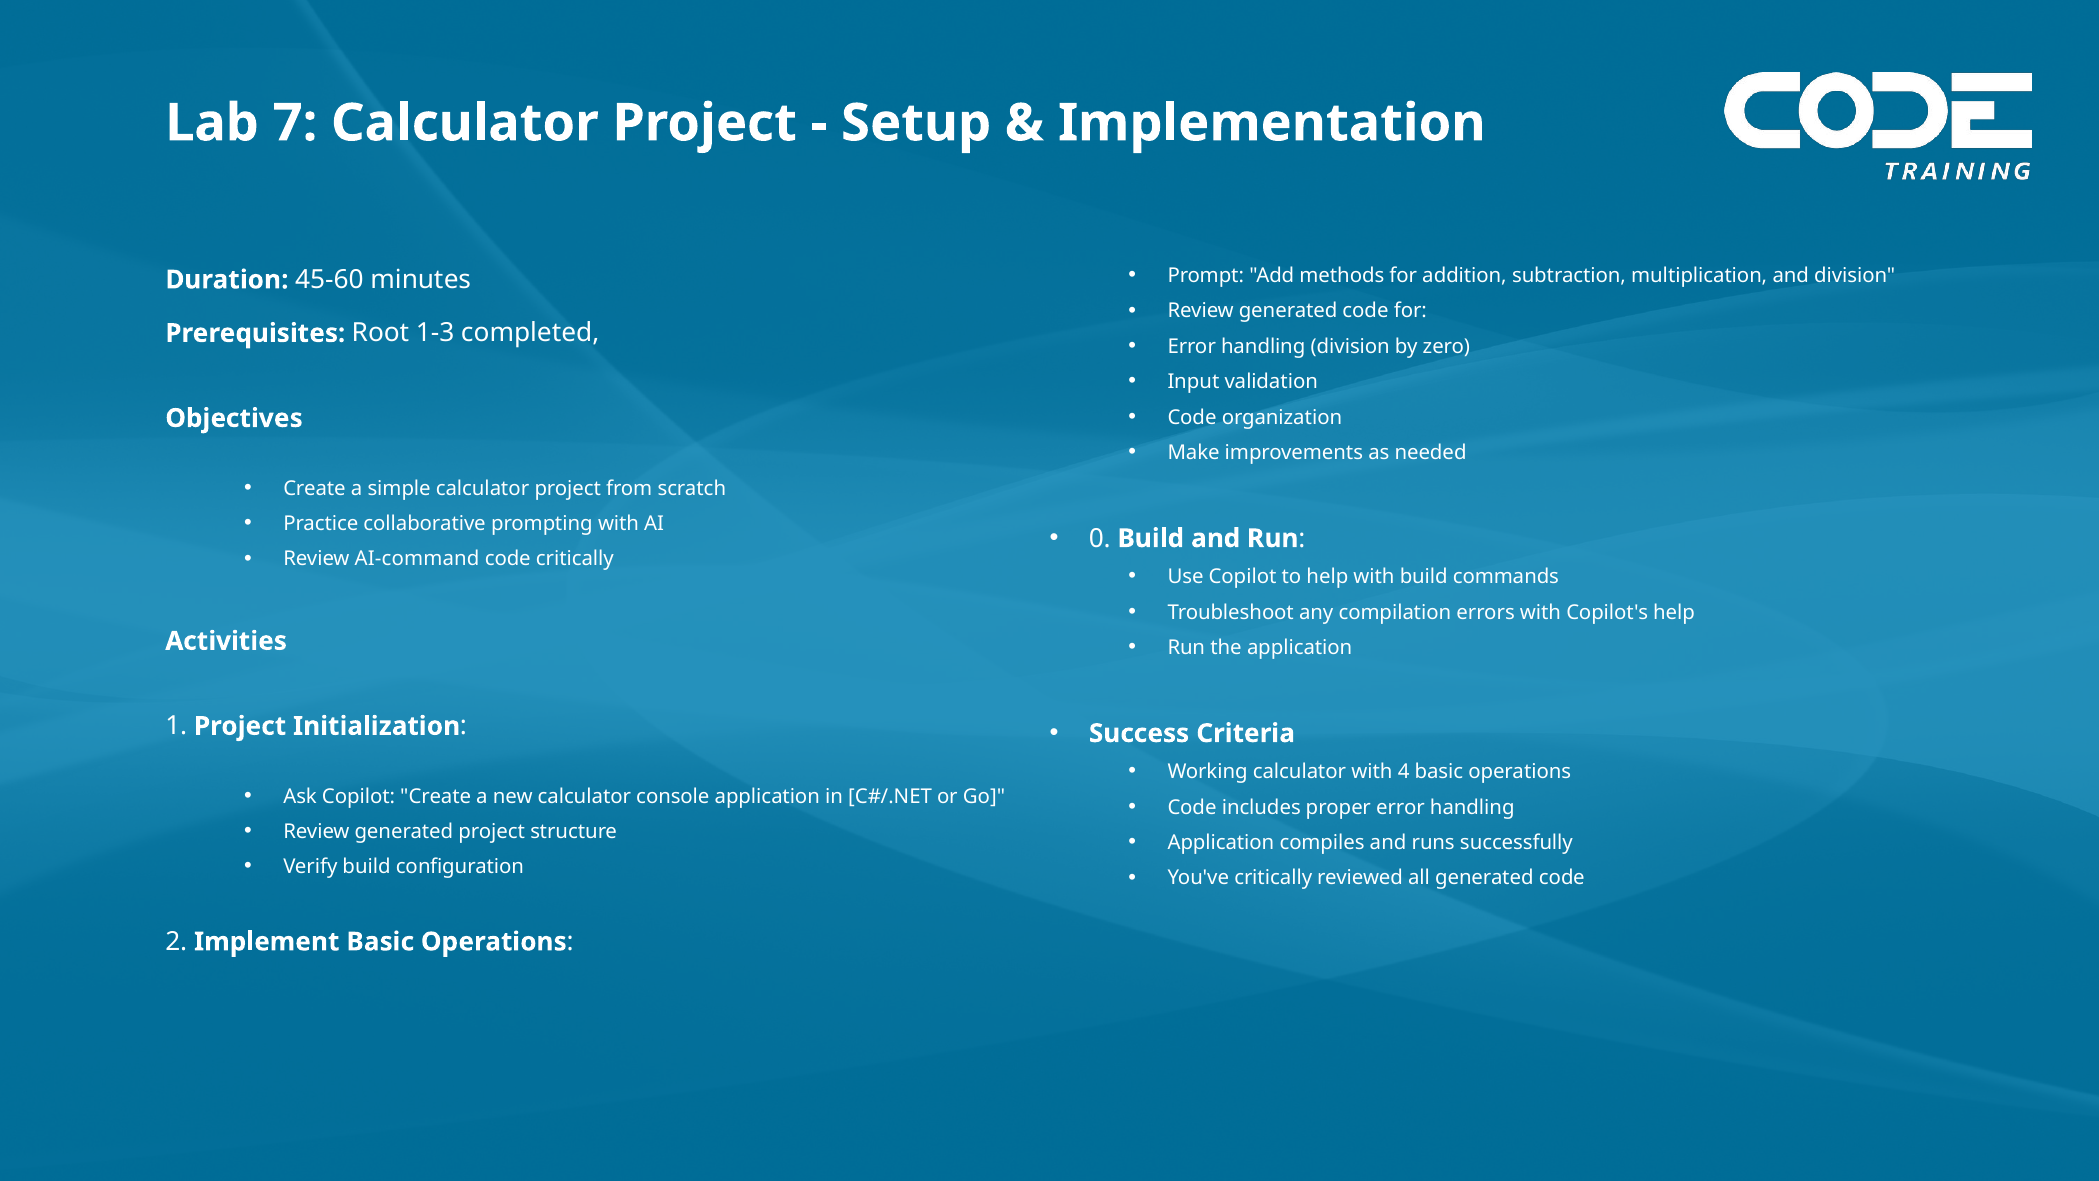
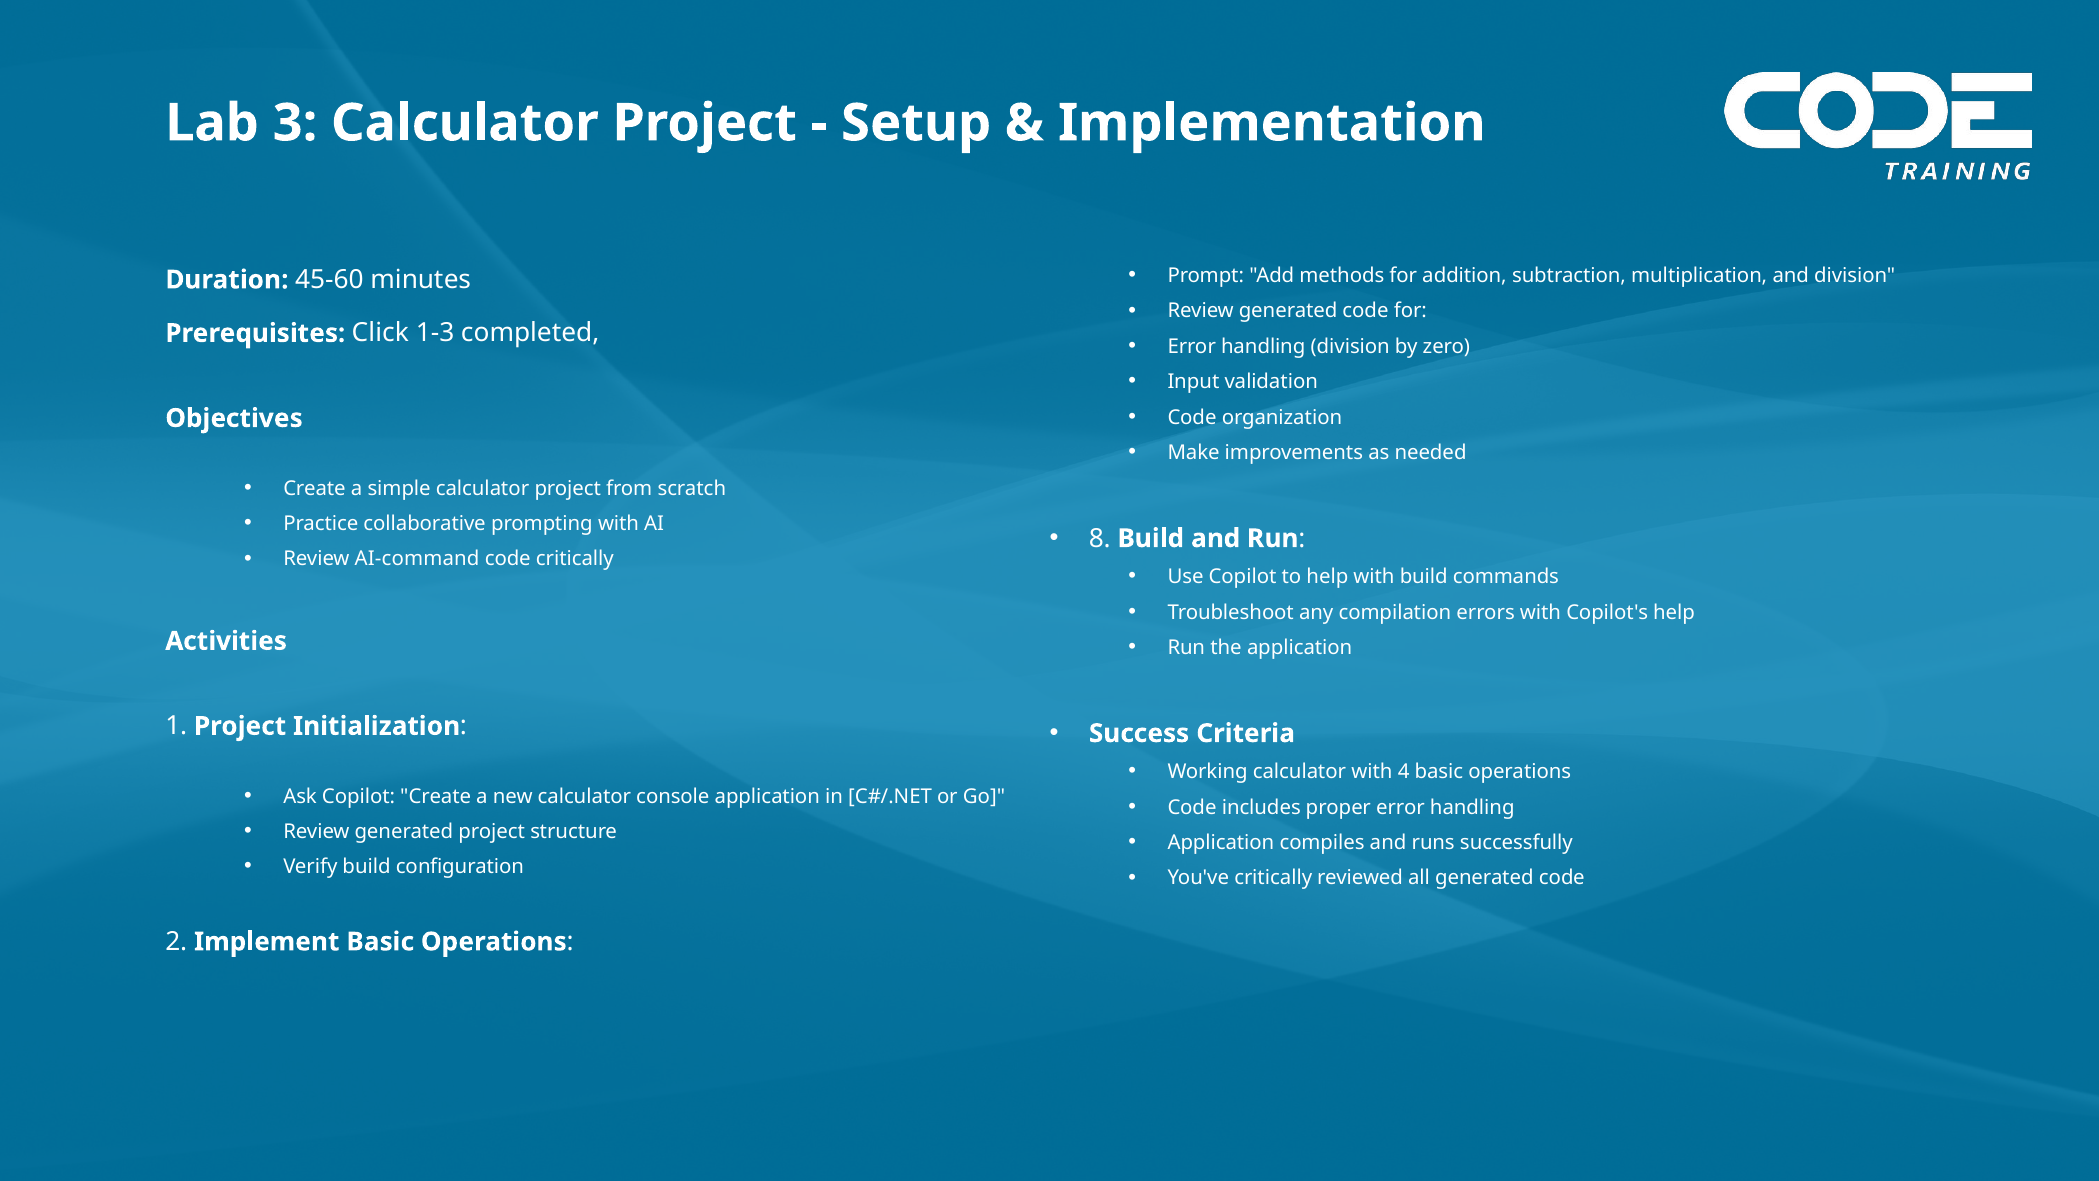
7: 7 -> 3 (295, 123)
Root: Root -> Click (380, 333)
0: 0 -> 8 (1100, 538)
